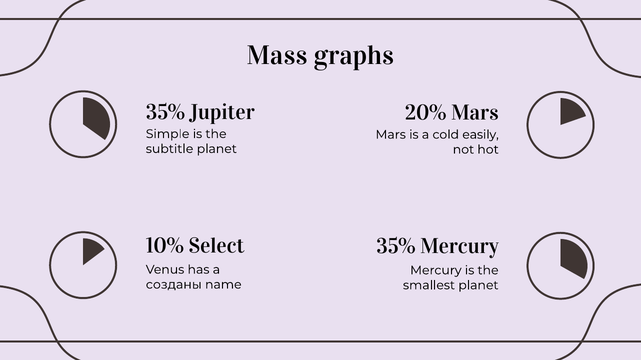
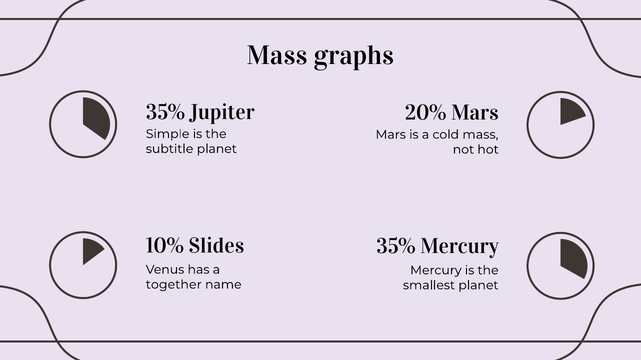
cold easily: easily -> mass (480, 135)
Select: Select -> Slides (216, 246)
созданы: созданы -> together (174, 285)
